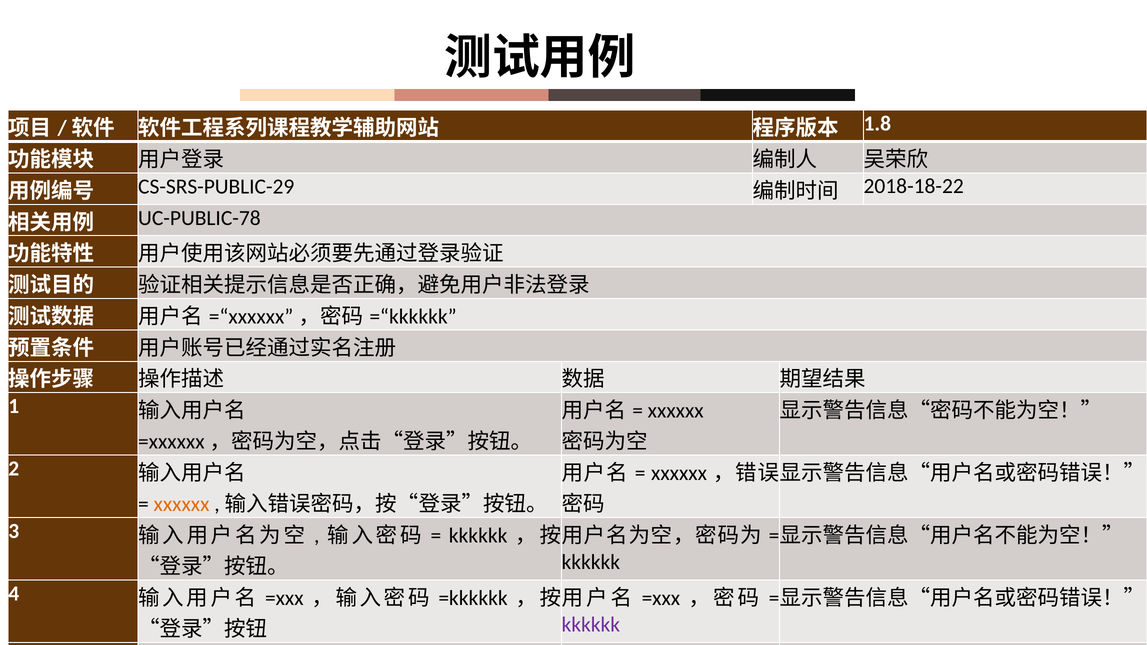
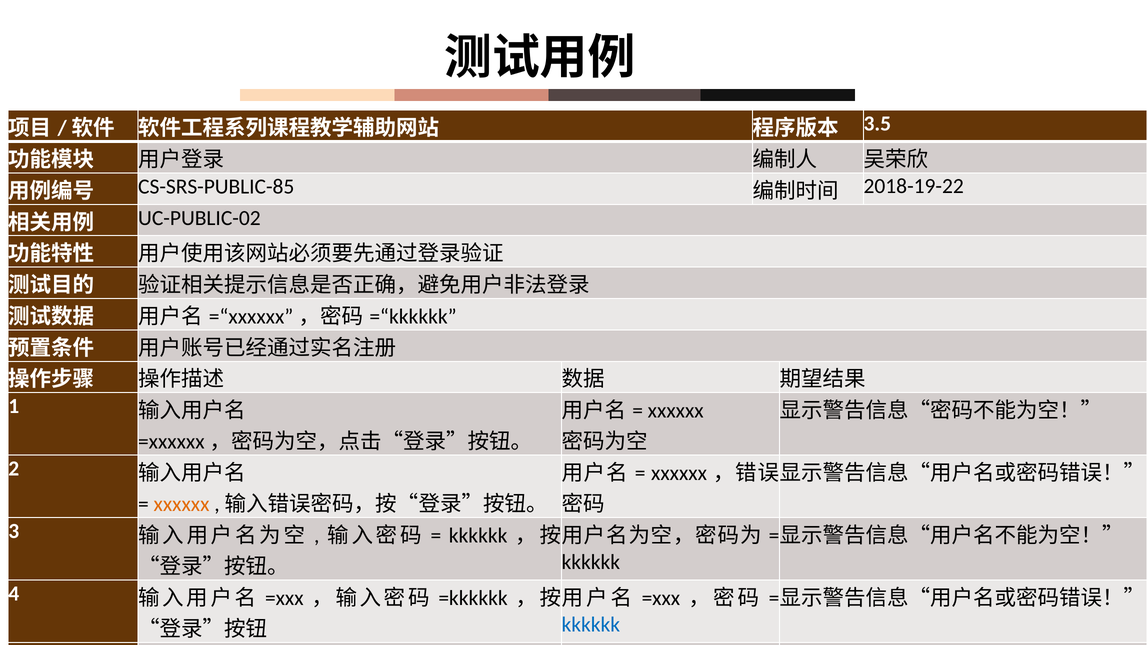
1.8: 1.8 -> 3.5 (877, 124)
CS-SRS-PUBLIC-29: CS-SRS-PUBLIC-29 -> CS-SRS-PUBLIC-85 (216, 187)
2018-18-22: 2018-18-22 -> 2018-19-22 (914, 186)
UC-PUBLIC-78: UC-PUBLIC-78 -> UC-PUBLIC-02 (199, 218)
kkkkkk colour: purple -> blue (591, 625)
